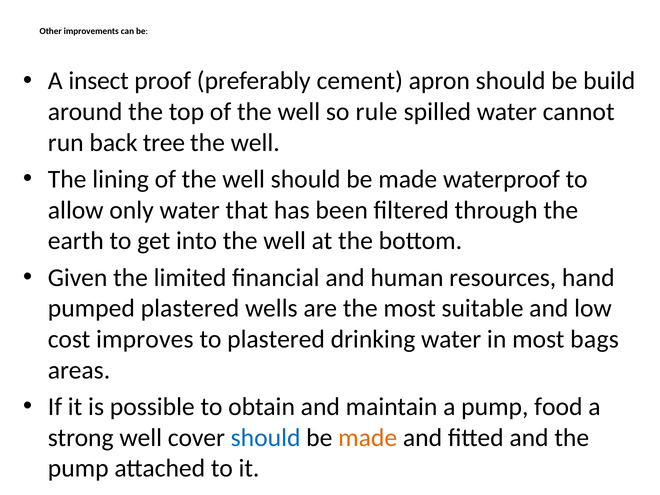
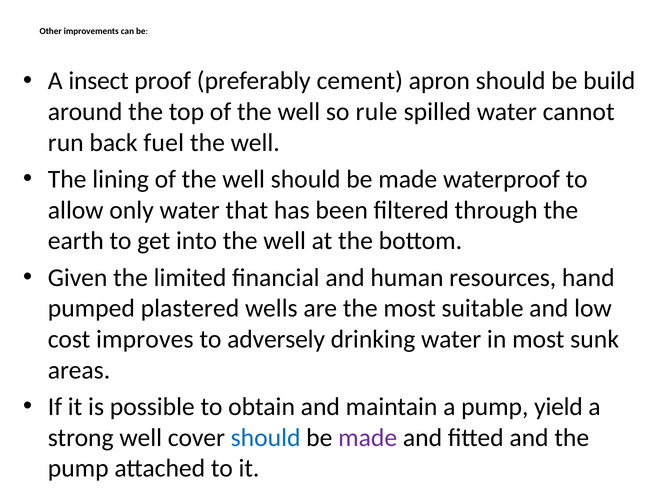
tree: tree -> fuel (164, 143)
to plastered: plastered -> adversely (276, 339)
bags: bags -> sunk (595, 339)
food: food -> yield (558, 407)
made colour: orange -> purple (368, 438)
